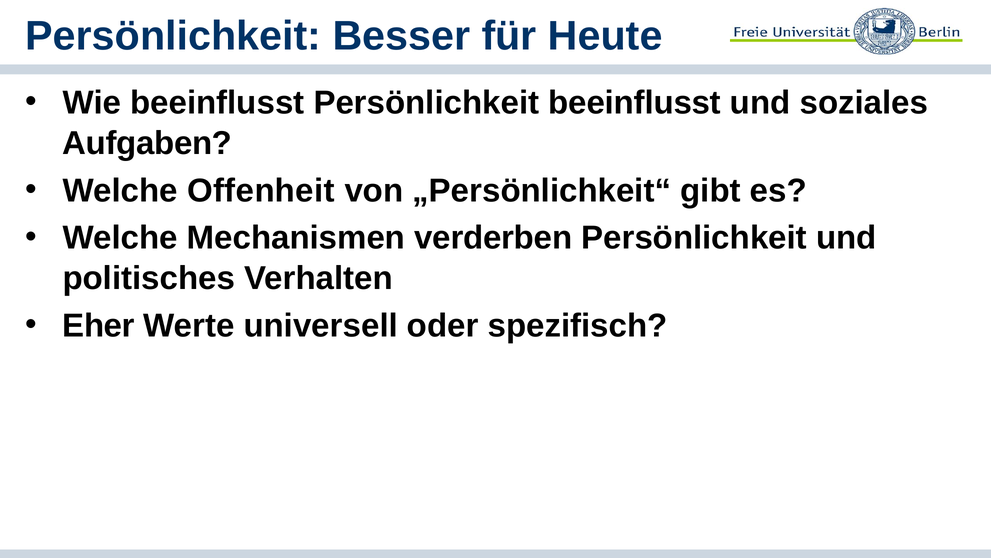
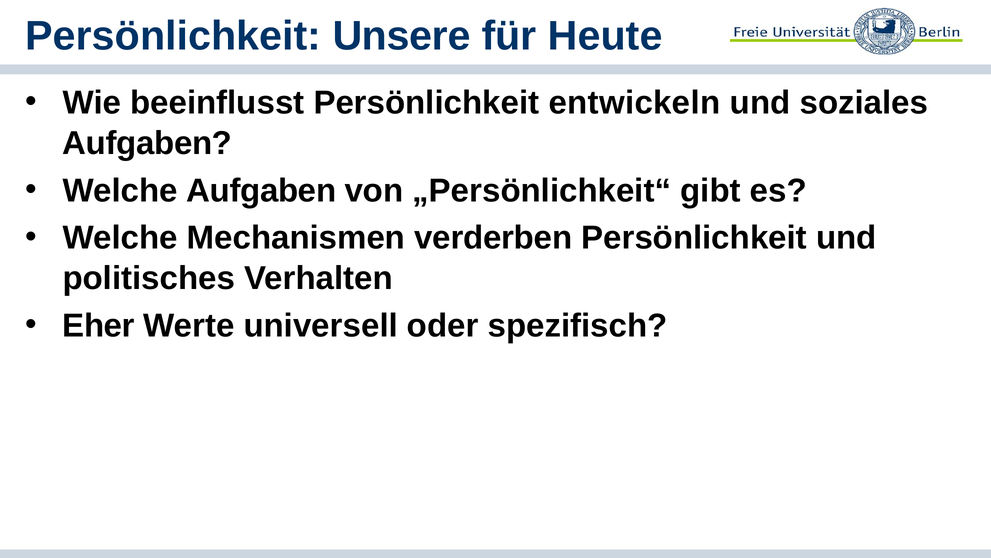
Besser: Besser -> Unsere (402, 36)
Persönlichkeit beeinflusst: beeinflusst -> entwickeln (634, 103)
Welche Offenheit: Offenheit -> Aufgaben (261, 190)
